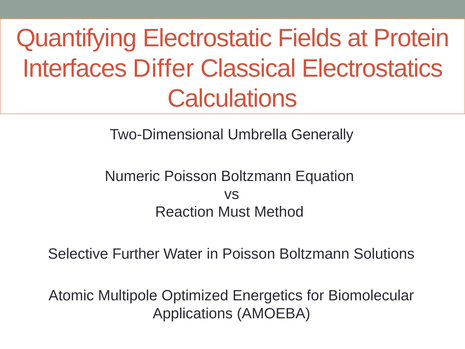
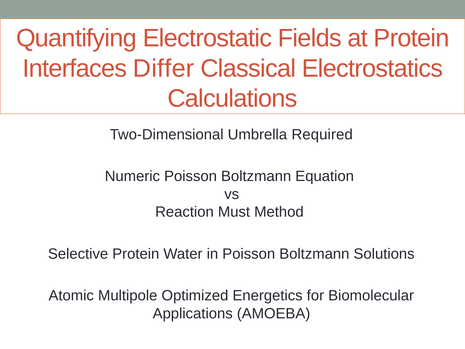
Generally: Generally -> Required (322, 134)
Selective Further: Further -> Protein (136, 254)
